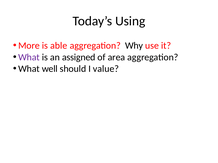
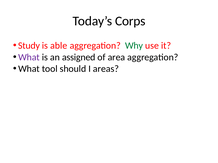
Using: Using -> Corps (130, 21)
More: More -> Study (29, 46)
Why colour: black -> green (134, 46)
well: well -> tool (50, 69)
value: value -> areas (106, 69)
